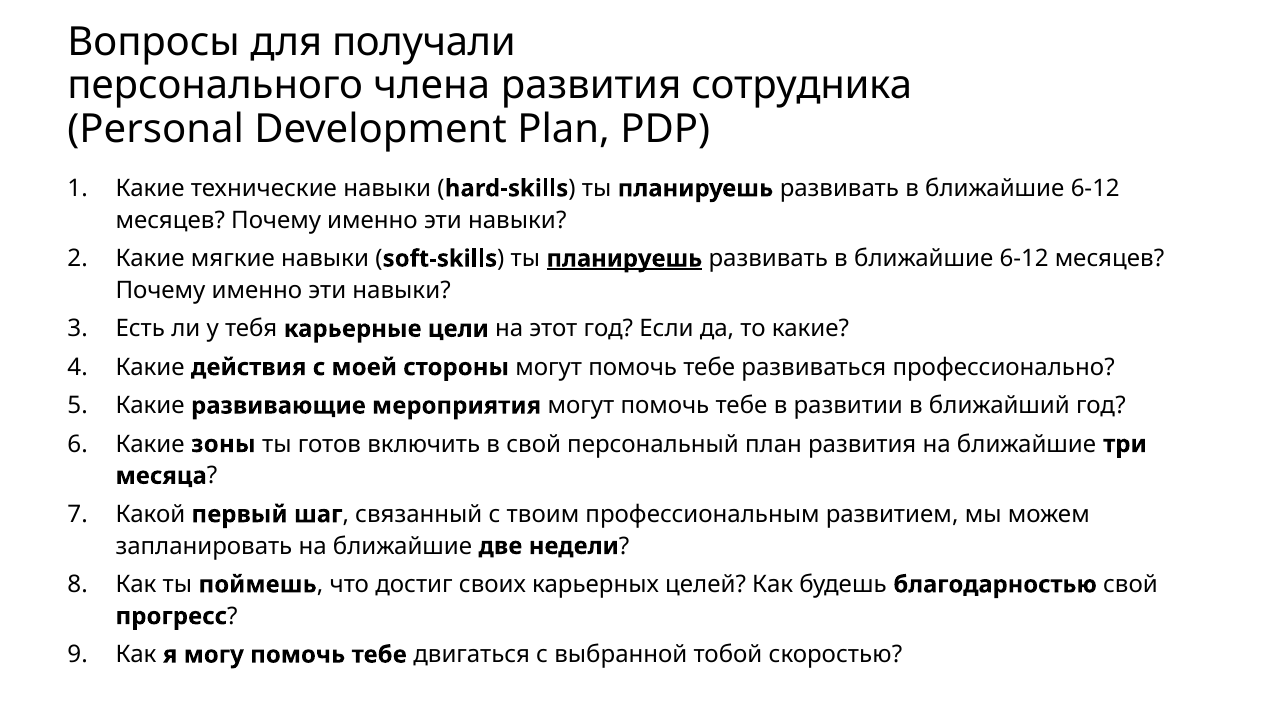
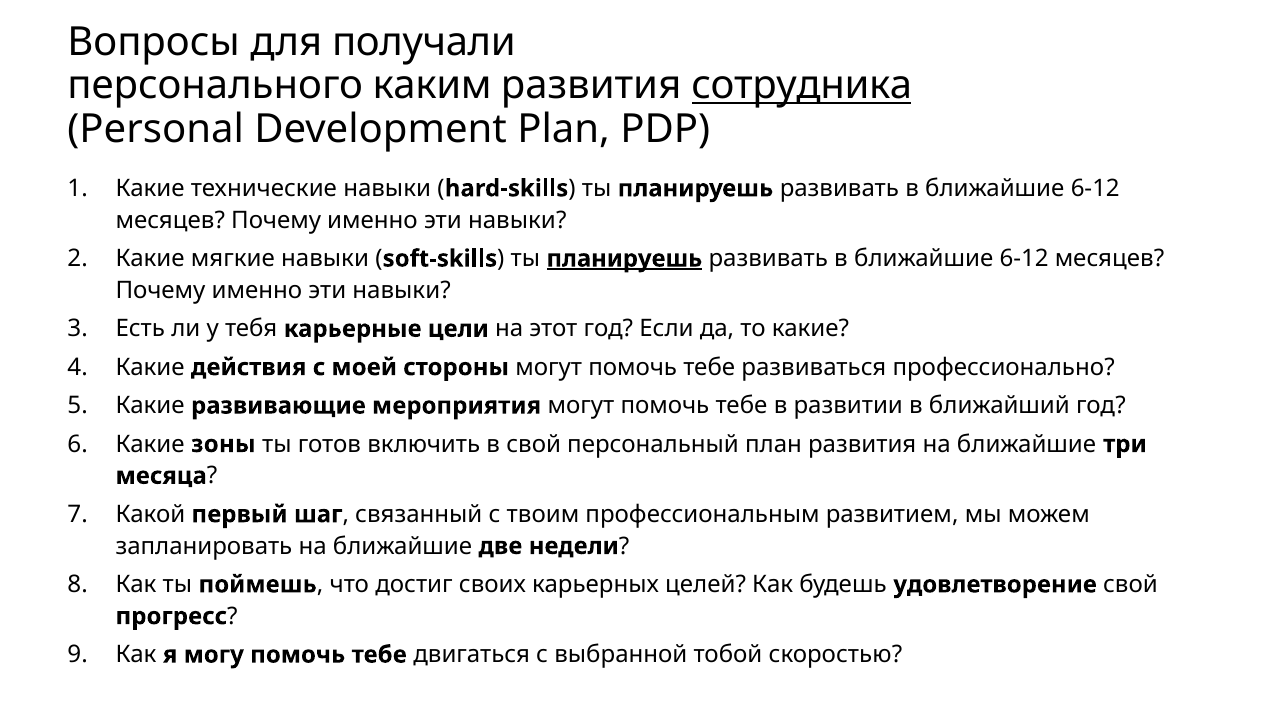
члена: члена -> каким (432, 86)
сотрудника underline: none -> present (802, 86)
благодарностью: благодарностью -> удовлетворение (995, 585)
